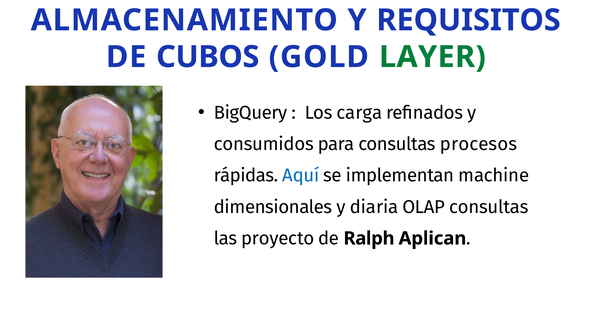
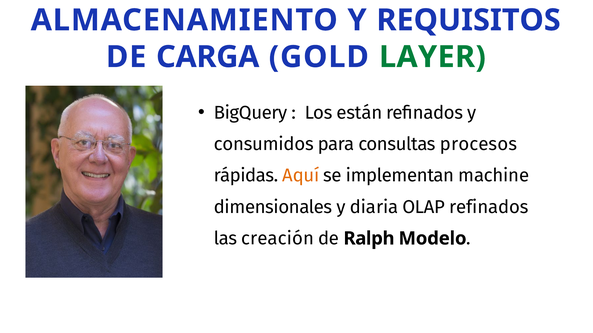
CUBOS: CUBOS -> CARGA (208, 57)
carga: carga -> están (359, 113)
Aquí colour: blue -> orange (301, 176)
OLAP consultas: consultas -> refinados (489, 207)
proyecto: proyecto -> creación (278, 239)
Aplican: Aplican -> Modelo (433, 239)
